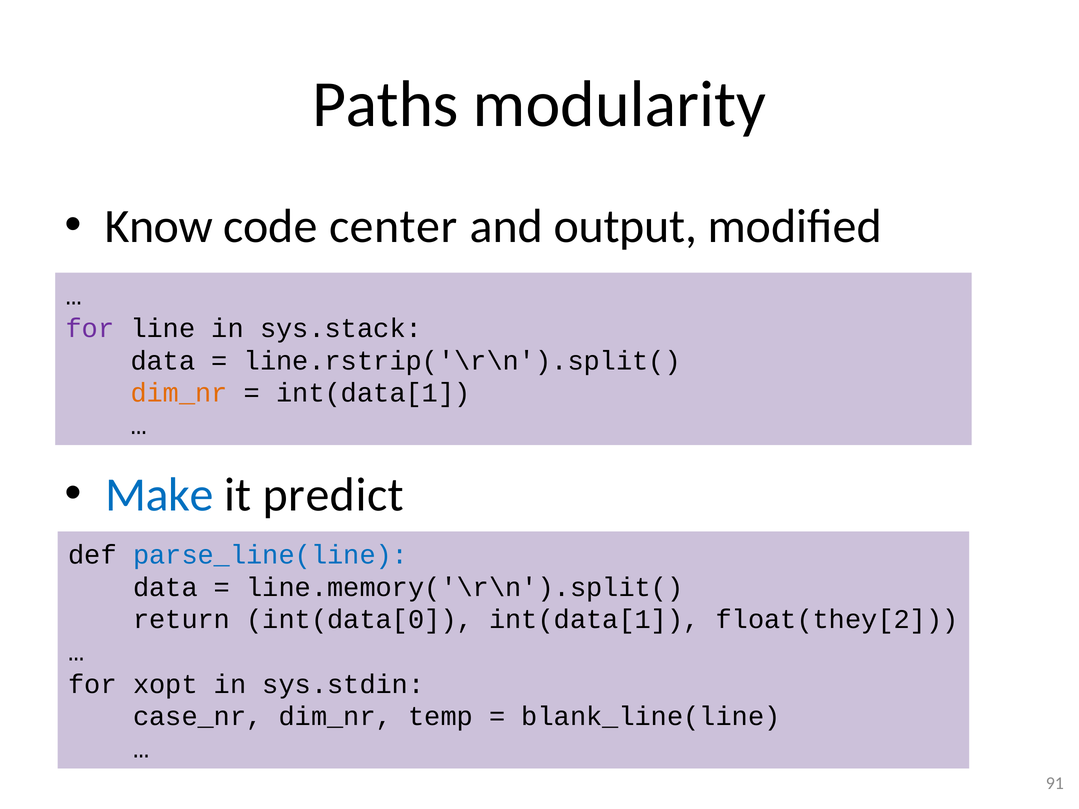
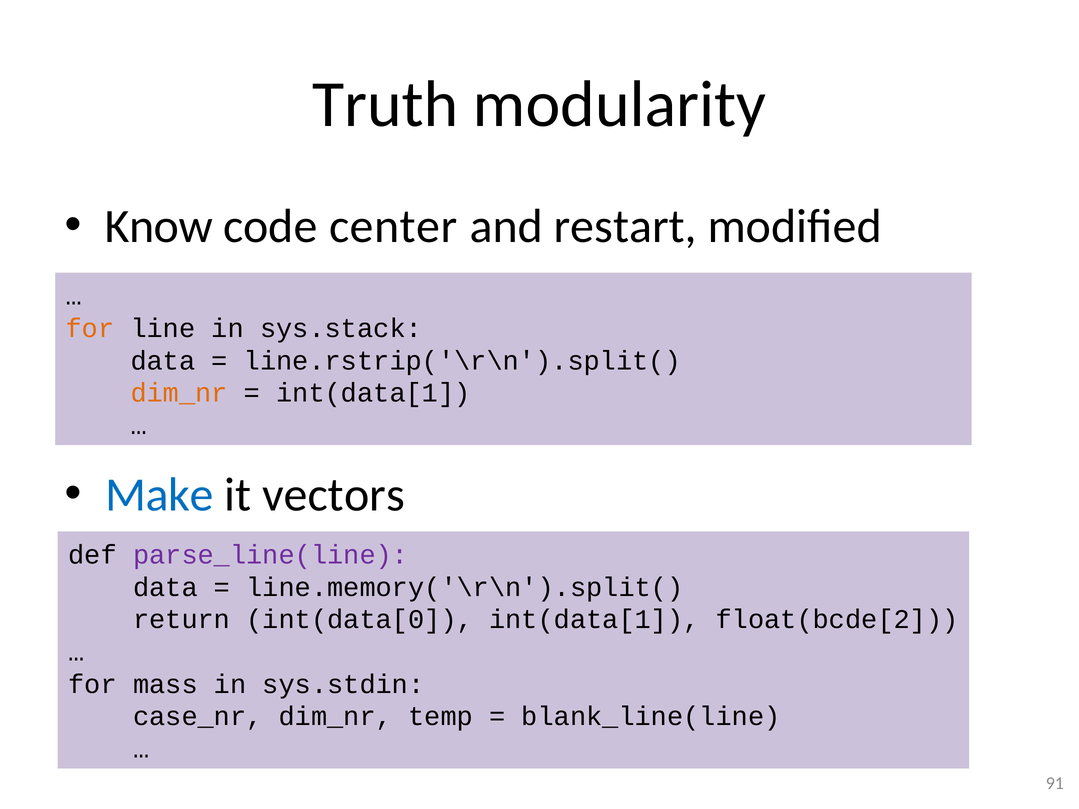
Paths: Paths -> Truth (385, 104)
output: output -> restart (625, 226)
for colour: purple -> orange (90, 328)
predict: predict -> vectors (333, 495)
parse_line(line colour: blue -> purple (271, 555)
float(they[2: float(they[2 -> float(bcde[2 (837, 620)
xopt: xopt -> mass (165, 684)
